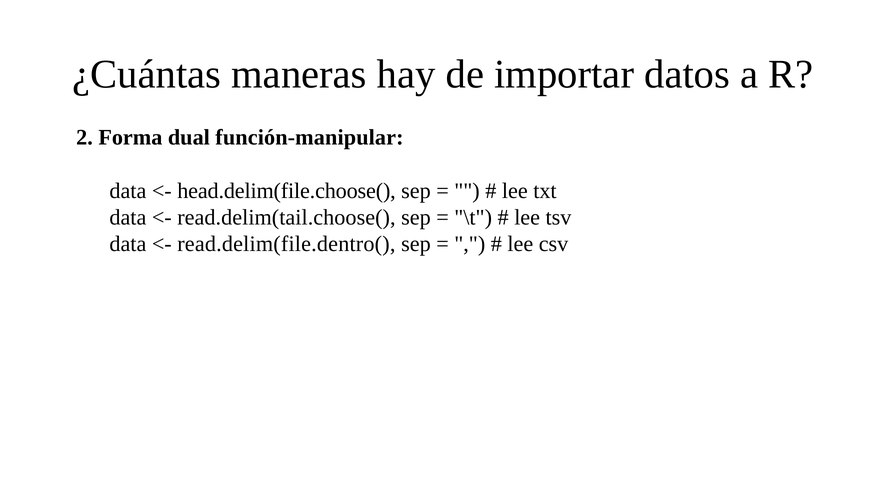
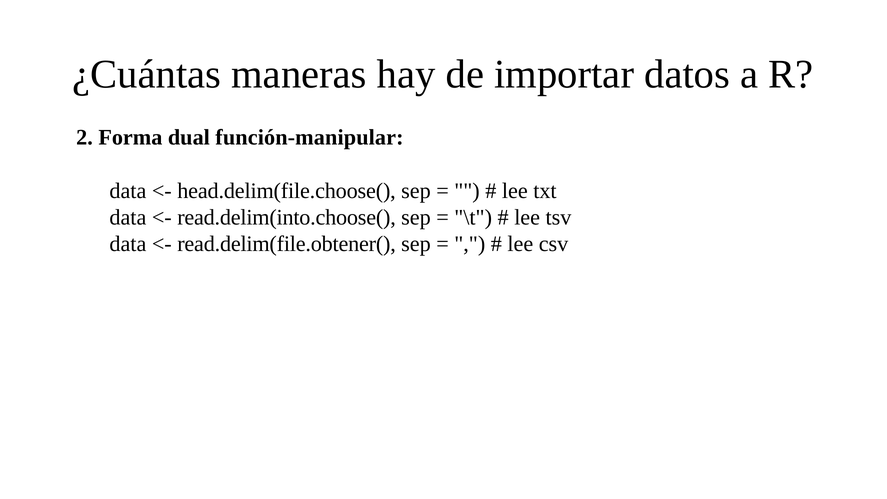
read.delim(tail.choose(: read.delim(tail.choose( -> read.delim(into.choose( (287, 217)
read.delim(file.dentro(: read.delim(file.dentro( -> read.delim(file.obtener( (287, 244)
